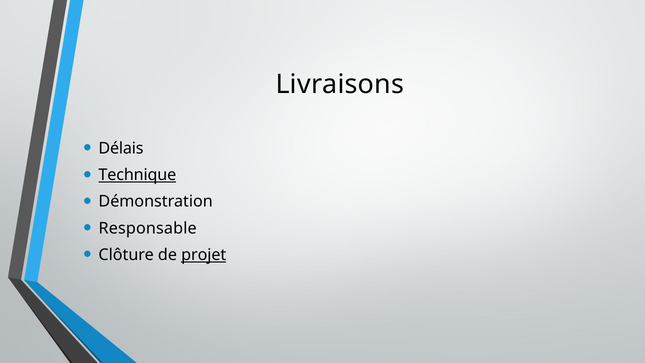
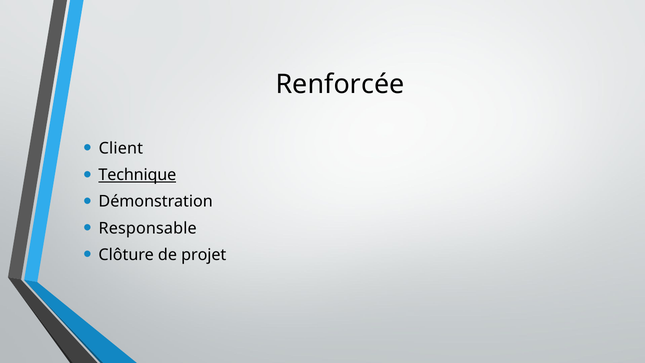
Livraisons: Livraisons -> Renforcée (340, 85)
Délais: Délais -> Client (121, 148)
projet underline: present -> none (204, 255)
